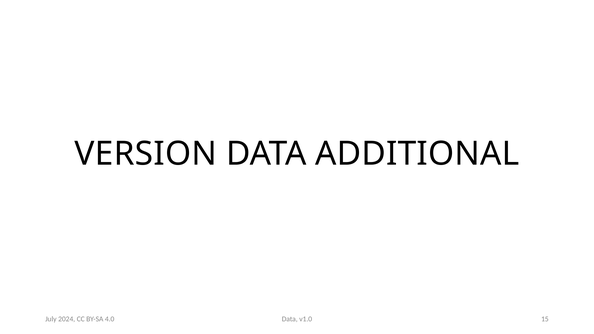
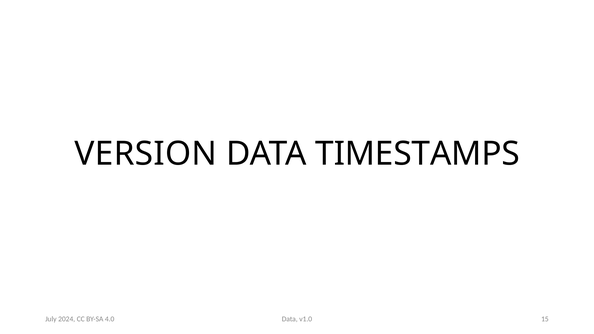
ADDITIONAL: ADDITIONAL -> TIMESTAMPS (417, 154)
